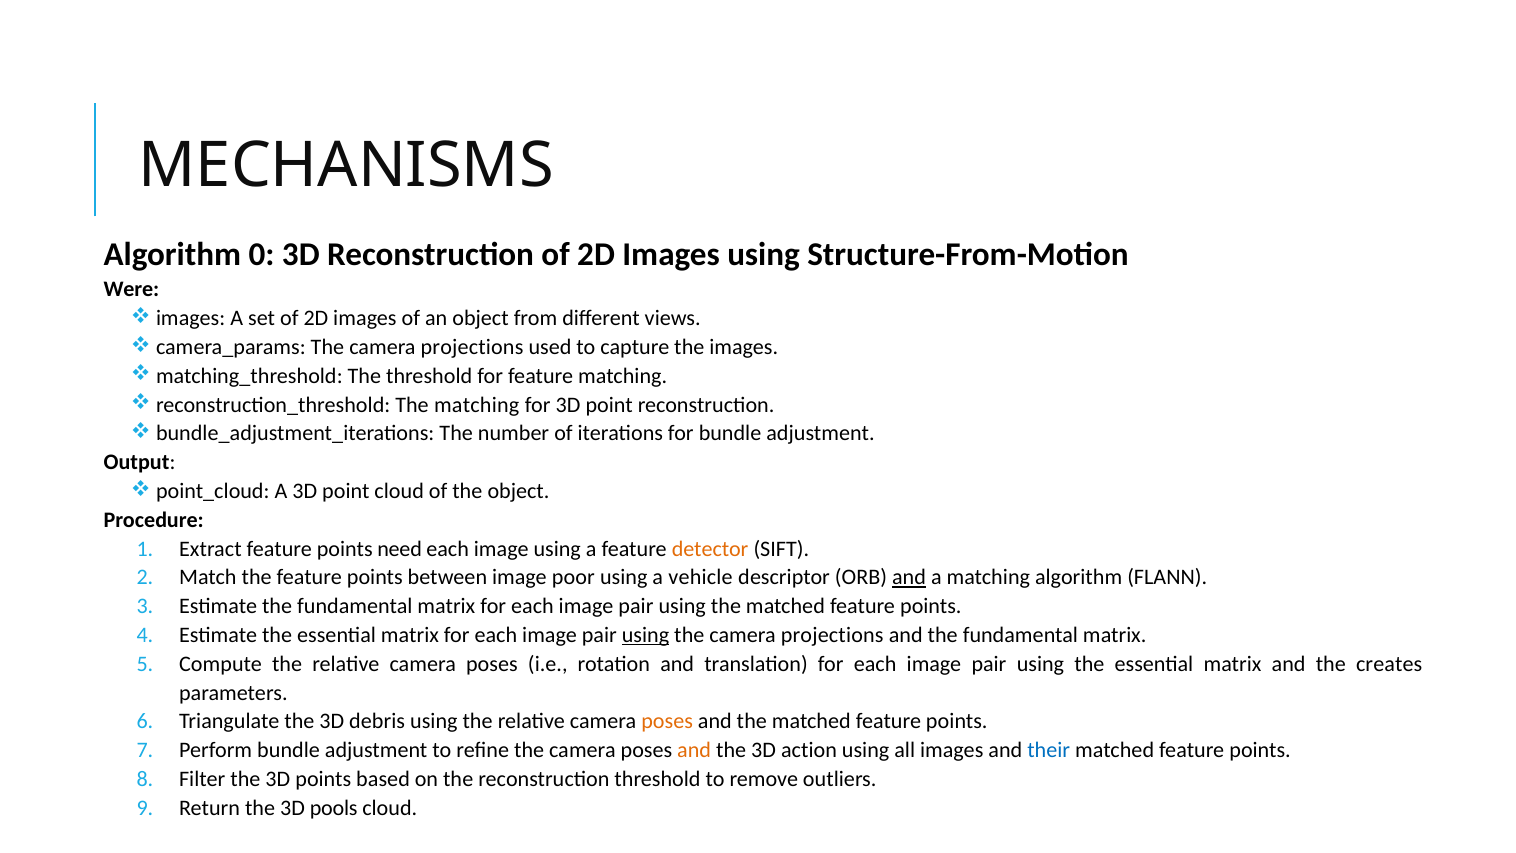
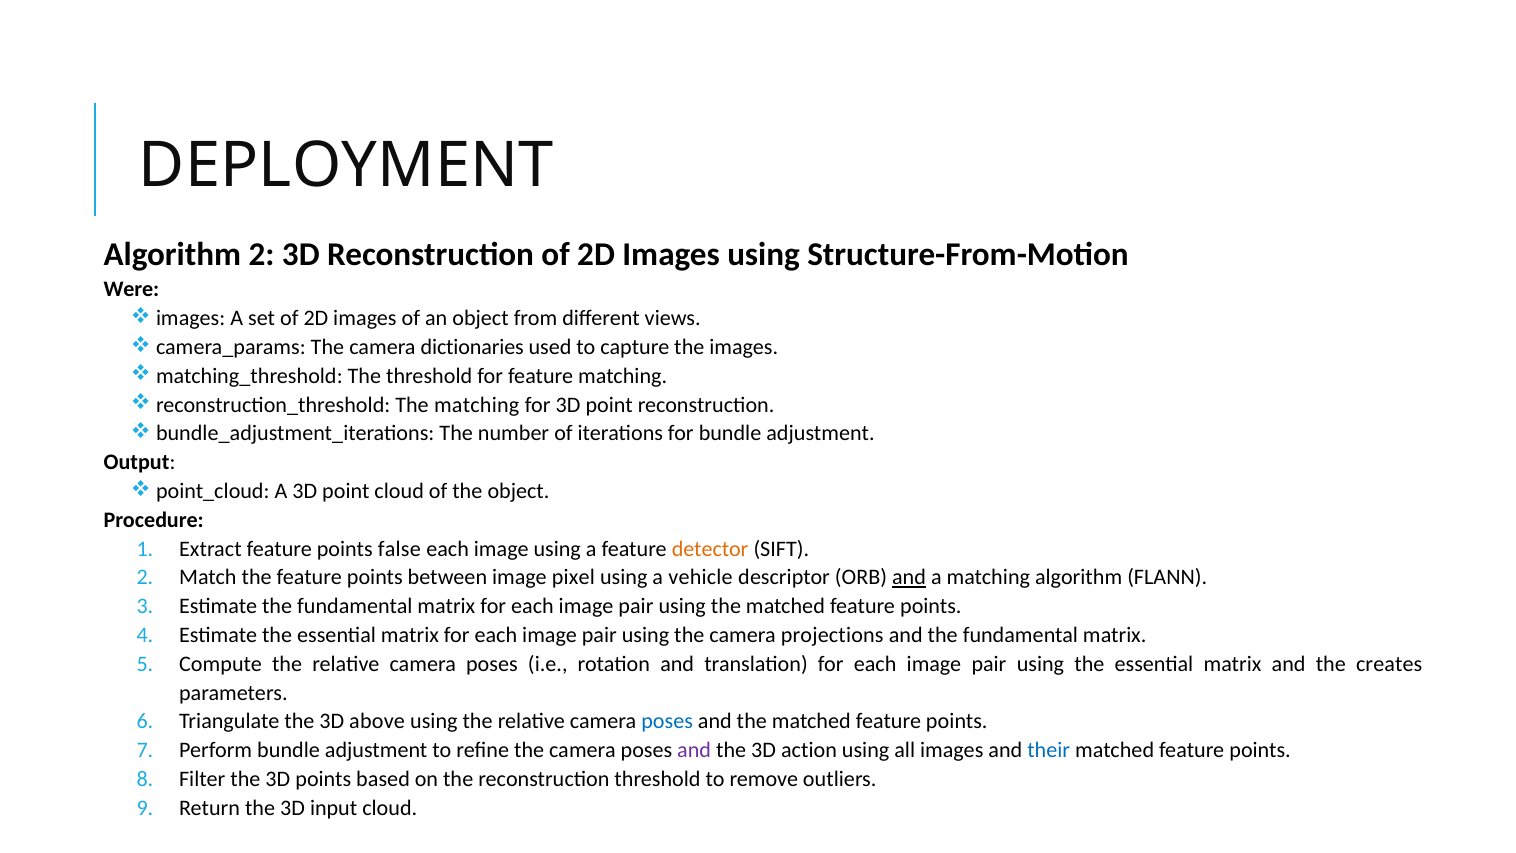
MECHANISMS: MECHANISMS -> DEPLOYMENT (346, 166)
Algorithm 0: 0 -> 2 (261, 254)
camera_params The camera projections: projections -> dictionaries (472, 347)
need: need -> false (399, 549)
poor: poor -> pixel (573, 577)
using underline: present -> none (646, 635)
debris: debris -> above (377, 721)
poses colour: orange -> blue (667, 721)
and colour: orange -> purple (694, 750)
pools: pools -> input (334, 808)
